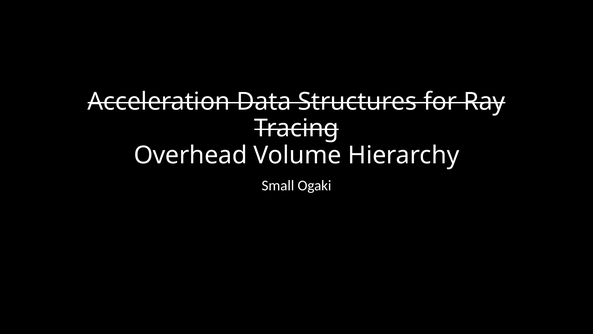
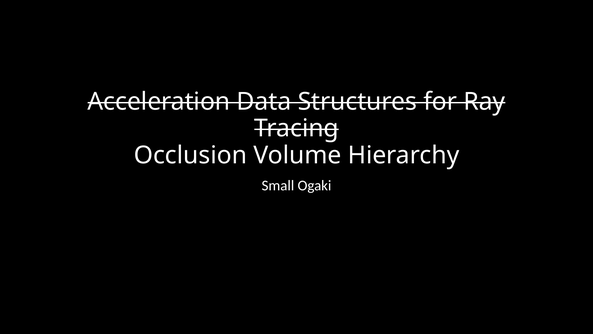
Overhead: Overhead -> Occlusion (190, 155)
